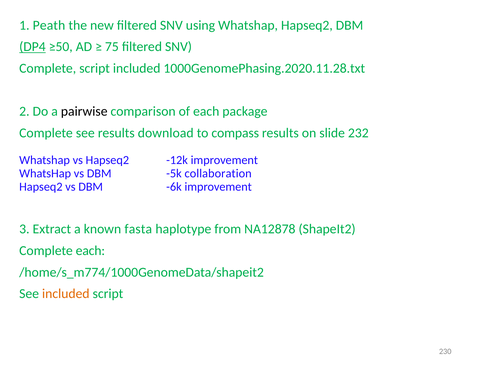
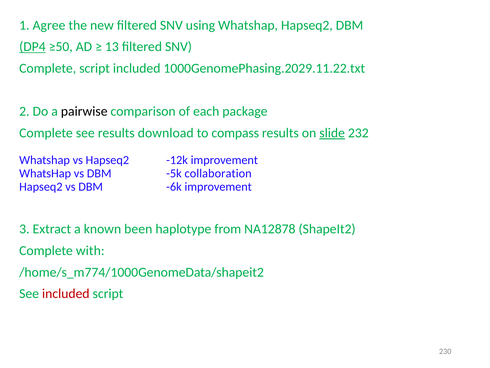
Peath: Peath -> Agree (49, 25)
75: 75 -> 13 (112, 47)
1000GenomePhasing.2020.11.28.txt: 1000GenomePhasing.2020.11.28.txt -> 1000GenomePhasing.2029.11.22.txt (264, 68)
slide underline: none -> present (332, 133)
fasta: fasta -> been (138, 229)
Complete each: each -> with (90, 250)
included colour: orange -> red (66, 293)
